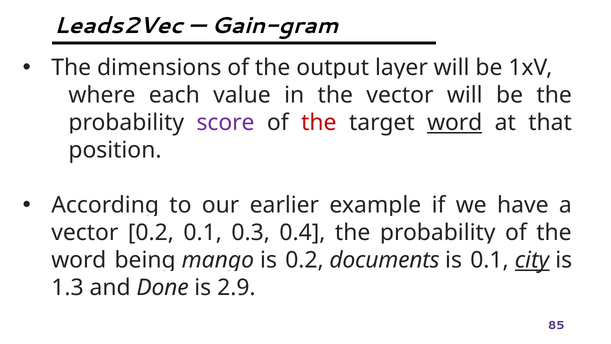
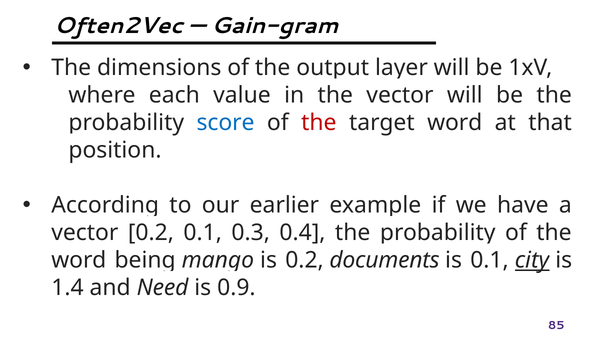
Leads2Vec: Leads2Vec -> Often2Vec (118, 26)
score colour: purple -> blue (226, 123)
word underline: present -> none (455, 123)
1.3: 1.3 -> 1.4 (67, 288)
Done: Done -> Need (163, 288)
2.9: 2.9 -> 0.9 (236, 288)
